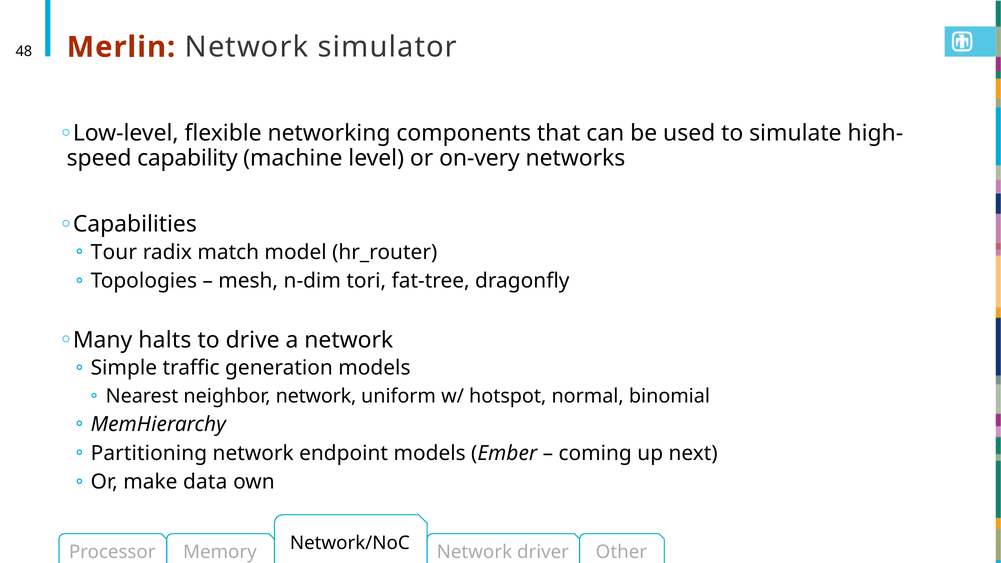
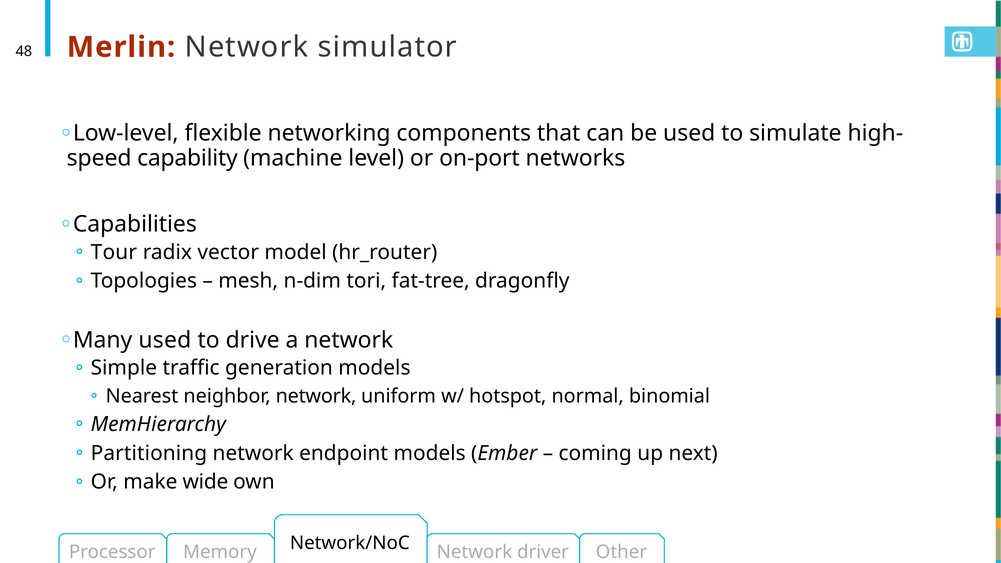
on-very: on-very -> on-port (479, 158)
match: match -> vector (228, 252)
Many halts: halts -> used (165, 340)
data: data -> wide (205, 482)
